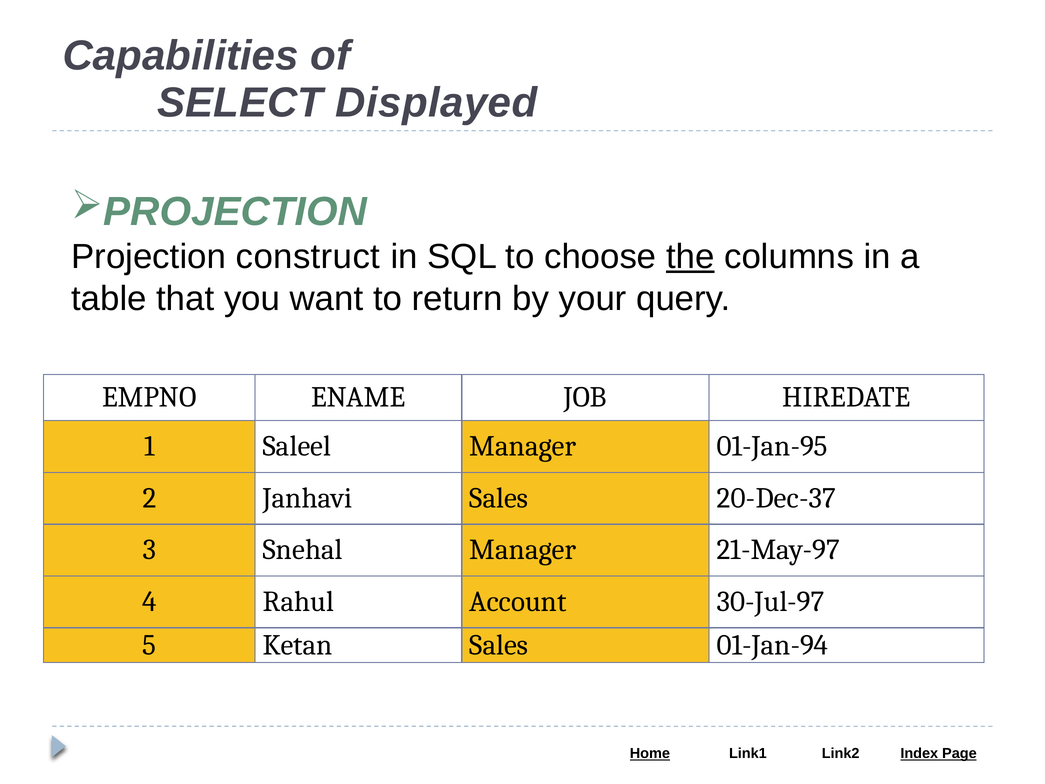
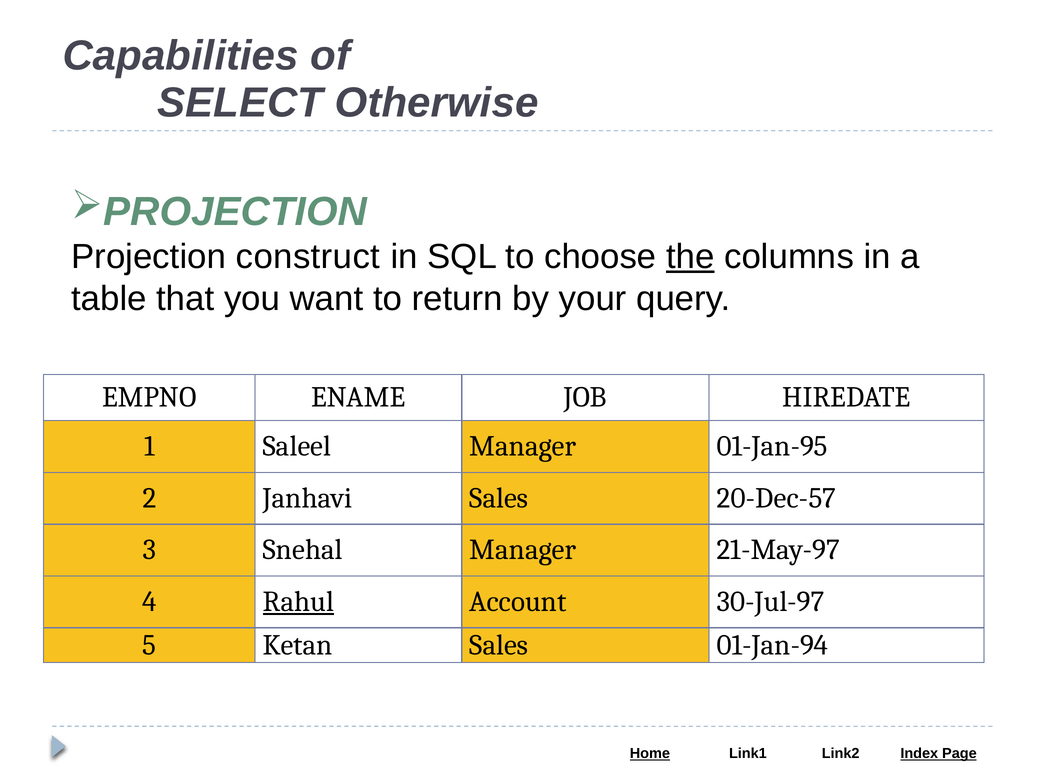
Displayed: Displayed -> Otherwise (437, 103)
20-Dec-37: 20-Dec-37 -> 20-Dec-57 (776, 498)
Rahul underline: none -> present (298, 601)
